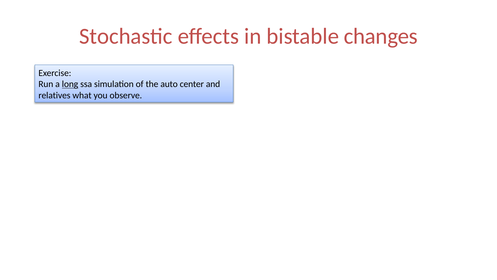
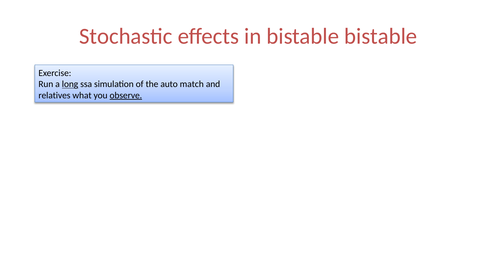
bistable changes: changes -> bistable (381, 36)
center: center -> match (192, 84)
observe underline: none -> present (126, 95)
